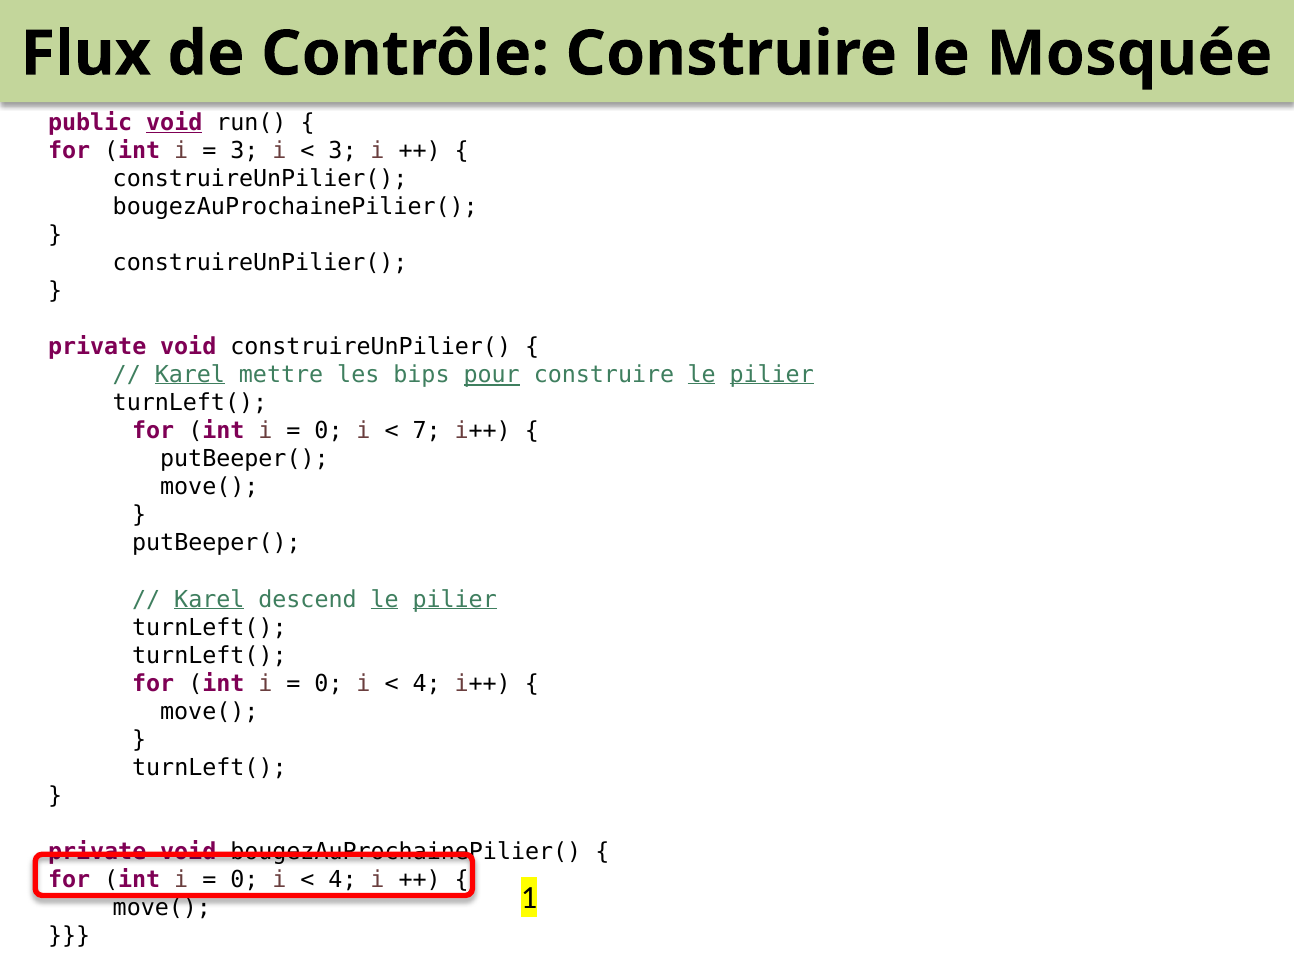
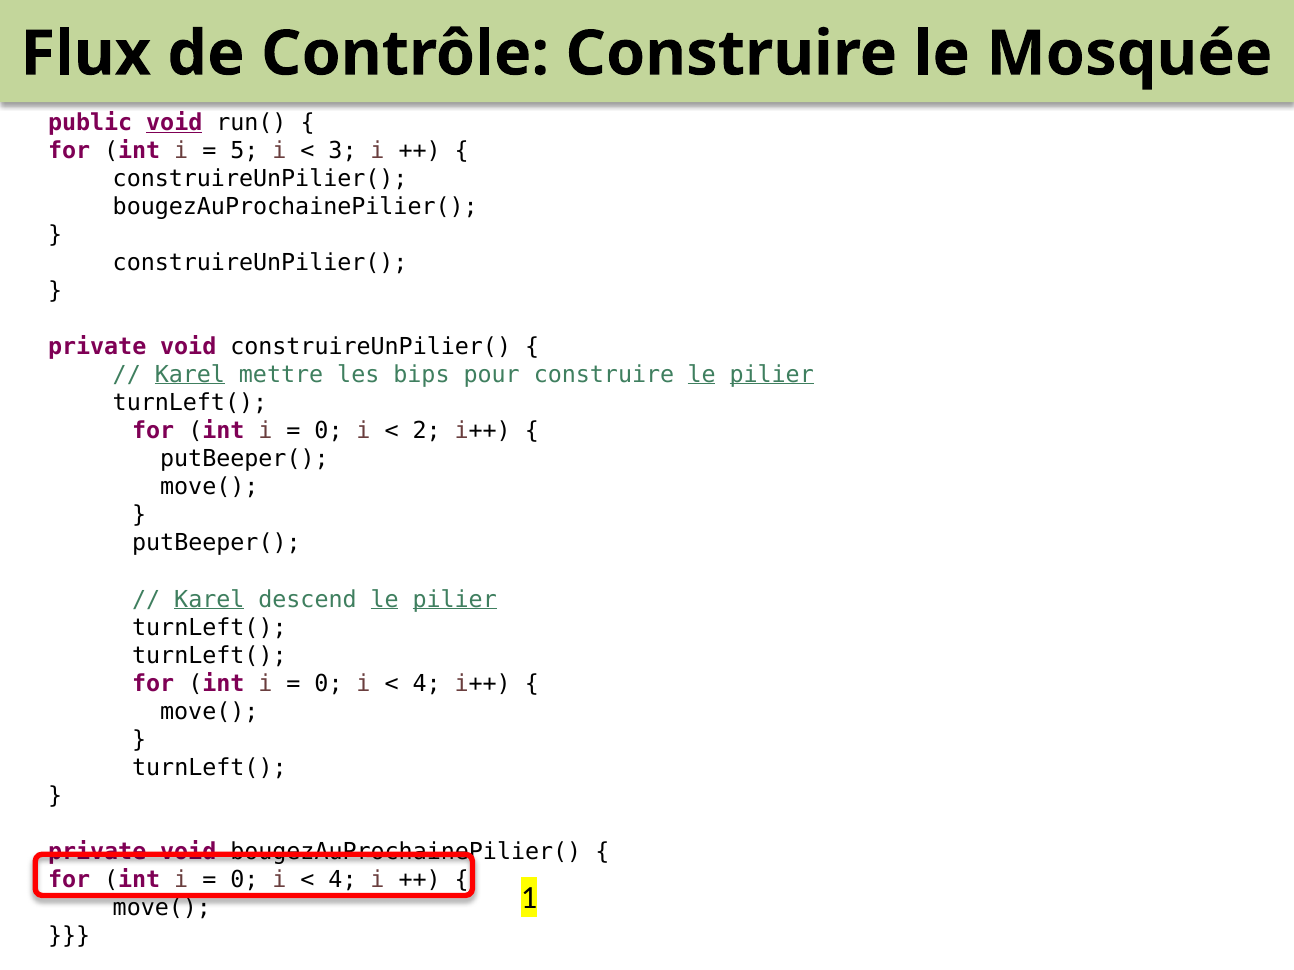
3: 3 -> 5 (244, 151)
pour underline: present -> none (492, 375)
7: 7 -> 2 (427, 431)
